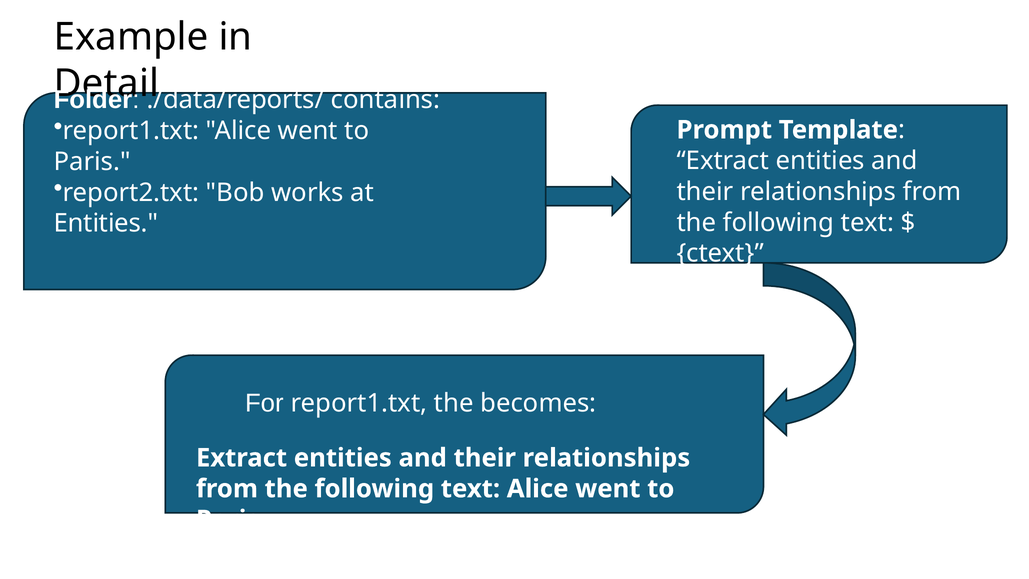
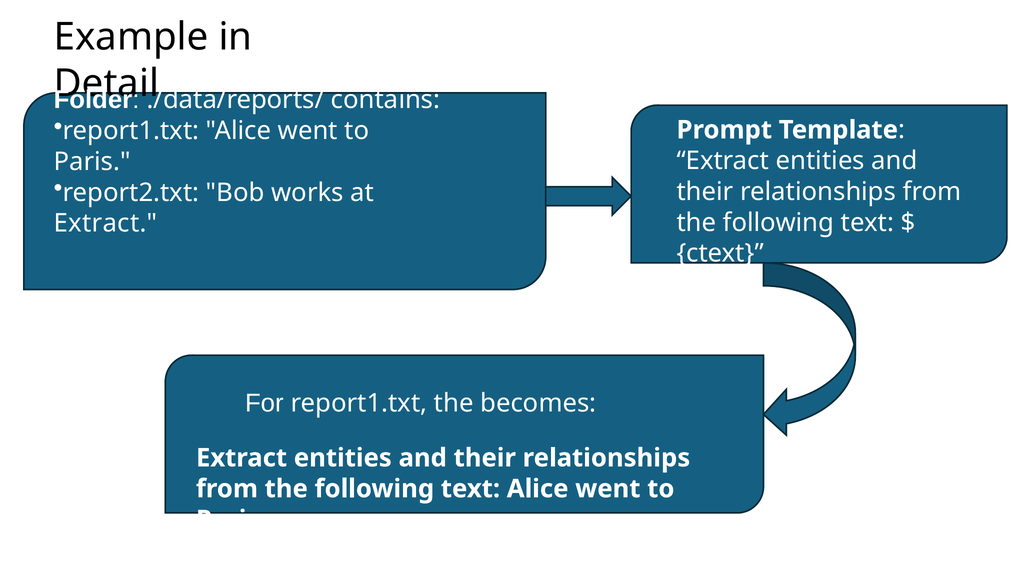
Entities: Entities -> Extract (106, 223)
